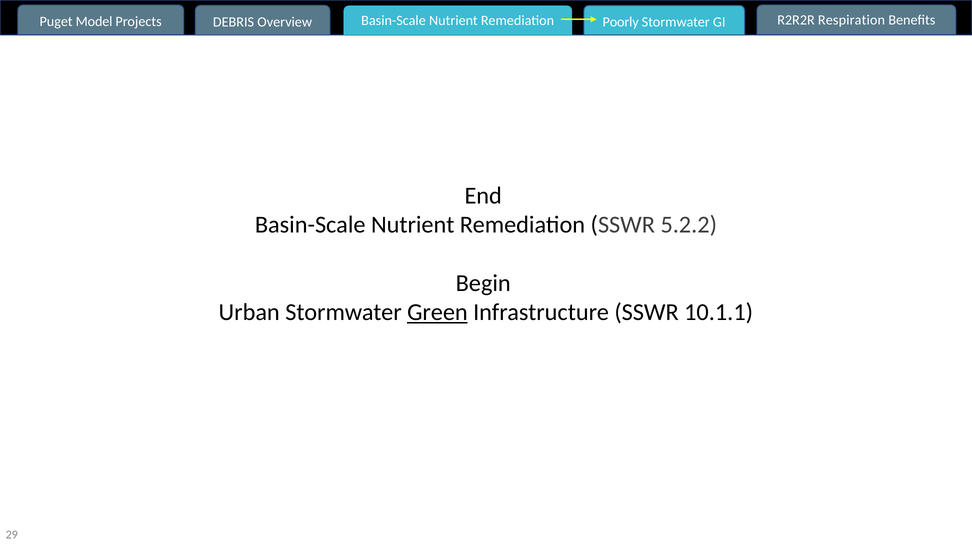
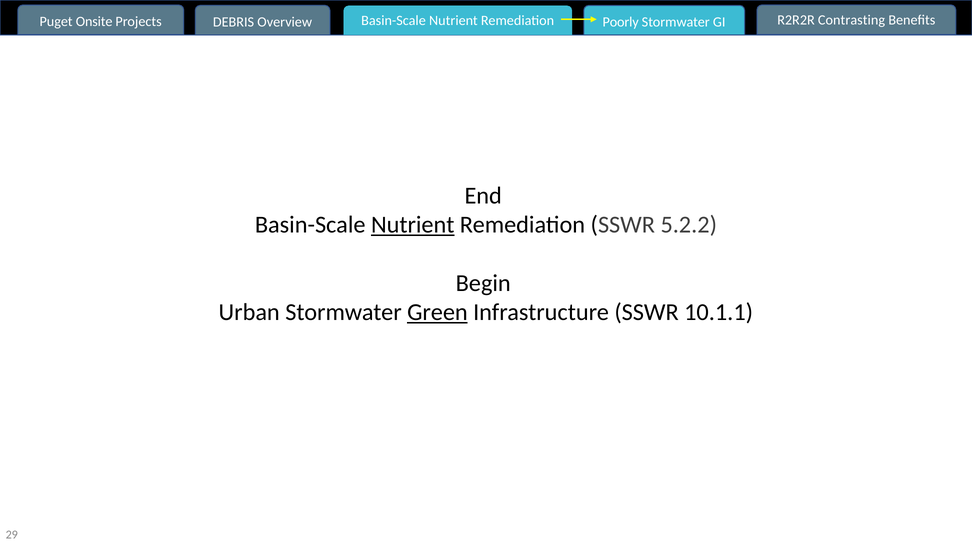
Model: Model -> Onsite (94, 21)
Respiration: Respiration -> Contrasting (852, 20)
Nutrient underline: none -> present (413, 225)
